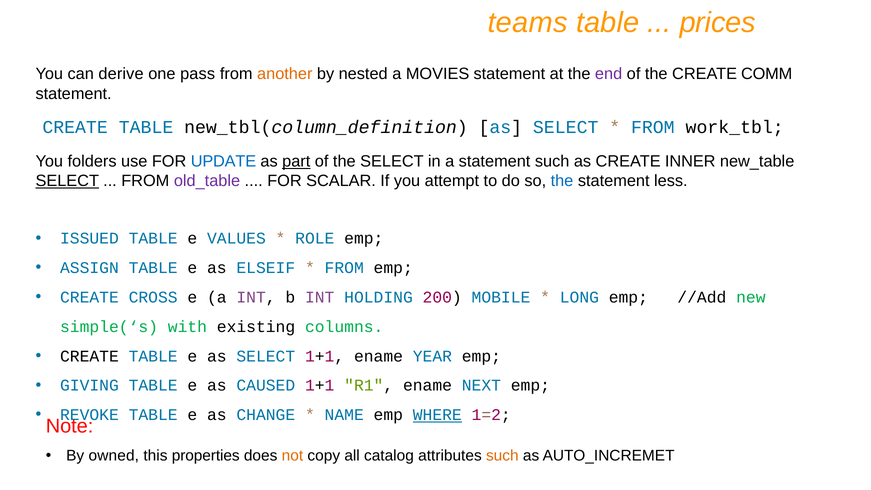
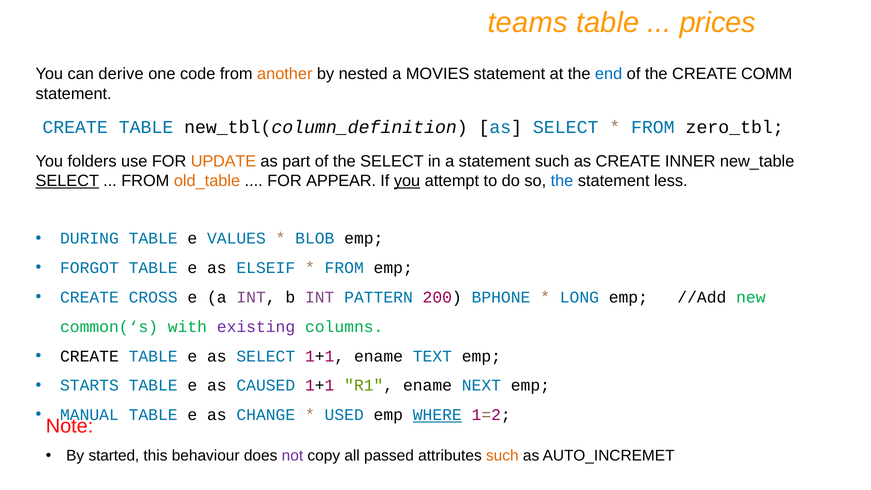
pass: pass -> code (198, 74)
end colour: purple -> blue (609, 74)
work_tbl: work_tbl -> zero_tbl (735, 127)
UPDATE colour: blue -> orange (223, 161)
part underline: present -> none (296, 161)
old_table colour: purple -> orange (207, 181)
SCALAR: SCALAR -> APPEAR (341, 181)
you underline: none -> present (407, 181)
ISSUED: ISSUED -> DURING (89, 239)
ROLE: ROLE -> BLOB (315, 239)
ASSIGN: ASSIGN -> FORGOT (89, 268)
HOLDING: HOLDING -> PATTERN (379, 297)
MOBILE: MOBILE -> BPHONE (501, 297)
simple(‘s: simple(‘s -> common(‘s (109, 327)
existing colour: black -> purple (256, 327)
YEAR: YEAR -> TEXT (432, 356)
GIVING: GIVING -> STARTS (89, 386)
REVOKE: REVOKE -> MANUAL (89, 415)
NAME: NAME -> USED (344, 415)
owned: owned -> started (114, 456)
properties: properties -> behaviour (206, 456)
not colour: orange -> purple (292, 456)
catalog: catalog -> passed (389, 456)
